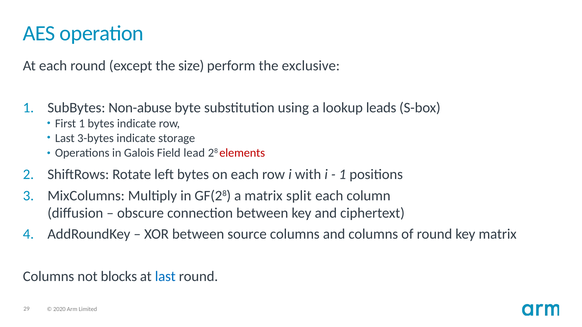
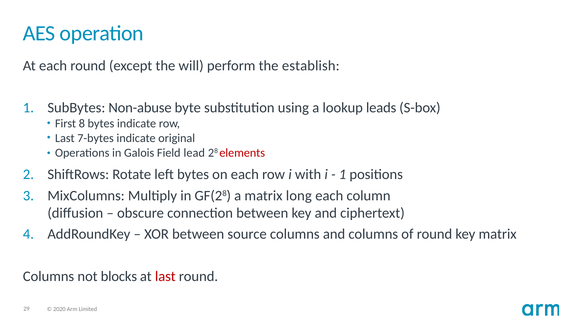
size: size -> will (191, 66)
exclusive: exclusive -> establish (311, 66)
First 1: 1 -> 8 (82, 124)
3-bytes: 3-bytes -> 7-bytes (96, 138)
storage: storage -> original (177, 138)
split: split -> long (299, 196)
last colour: blue -> red (165, 277)
